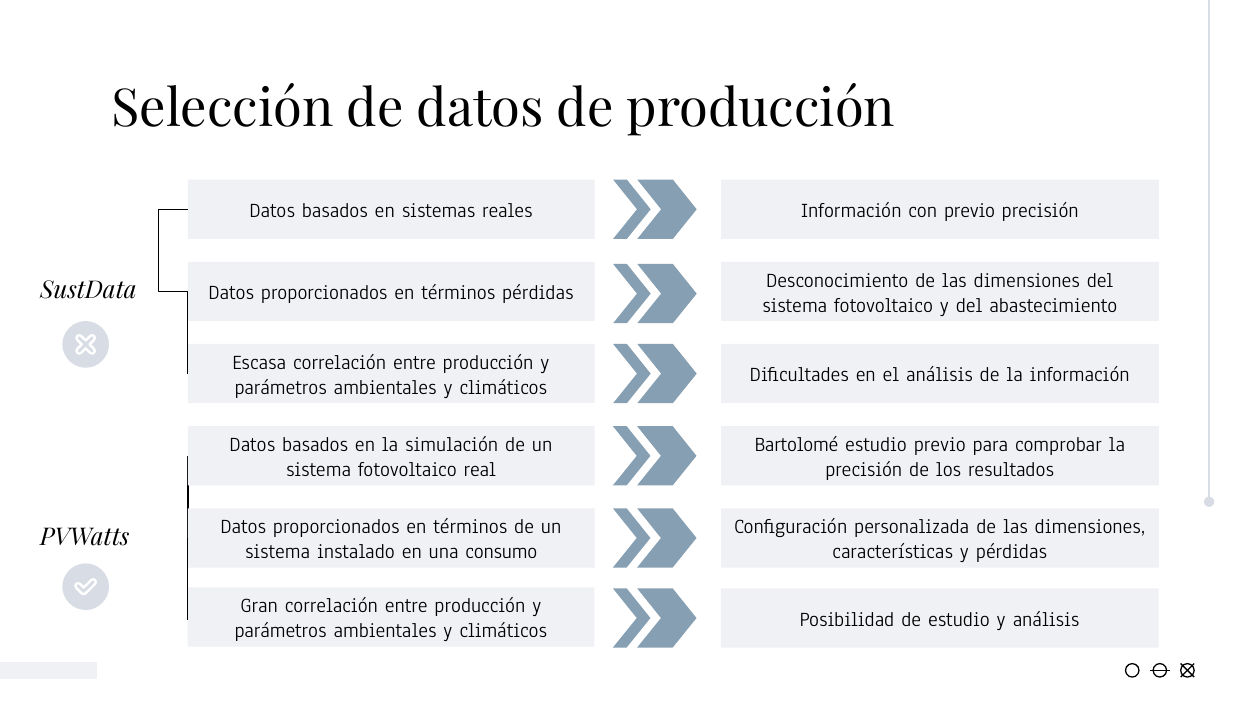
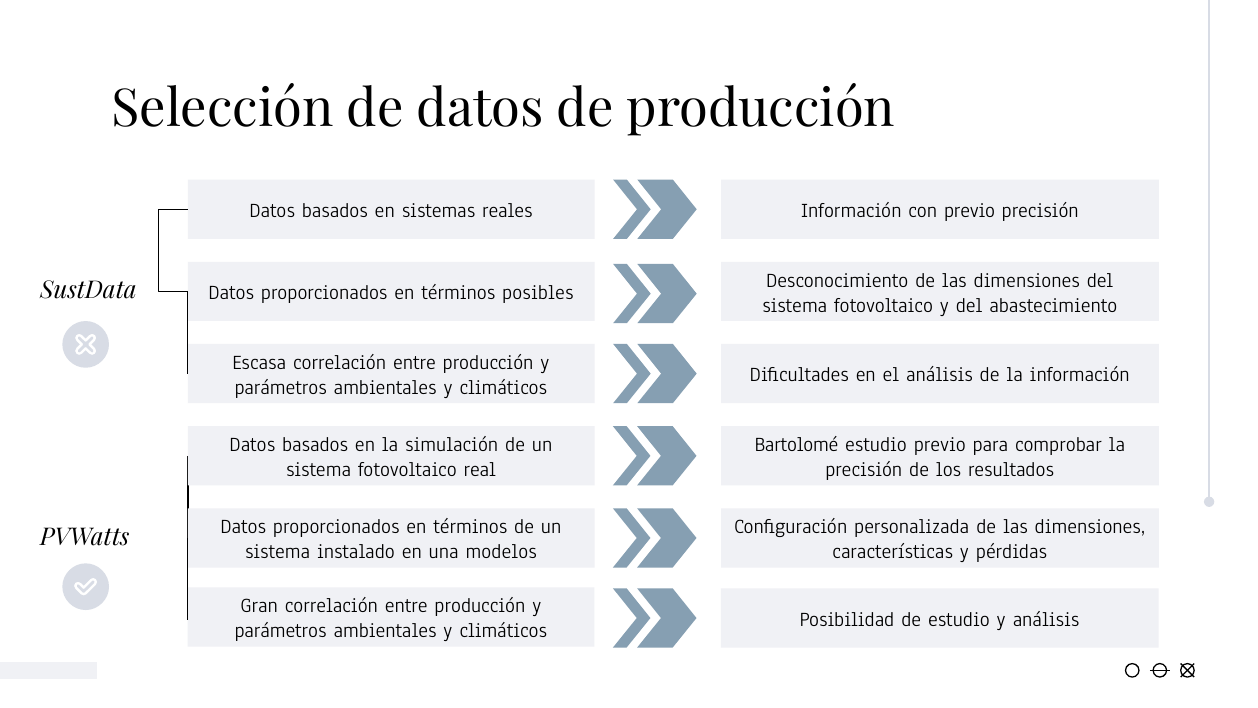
términos pérdidas: pérdidas -> posibles (538, 293)
consumo: consumo -> modelos (501, 552)
